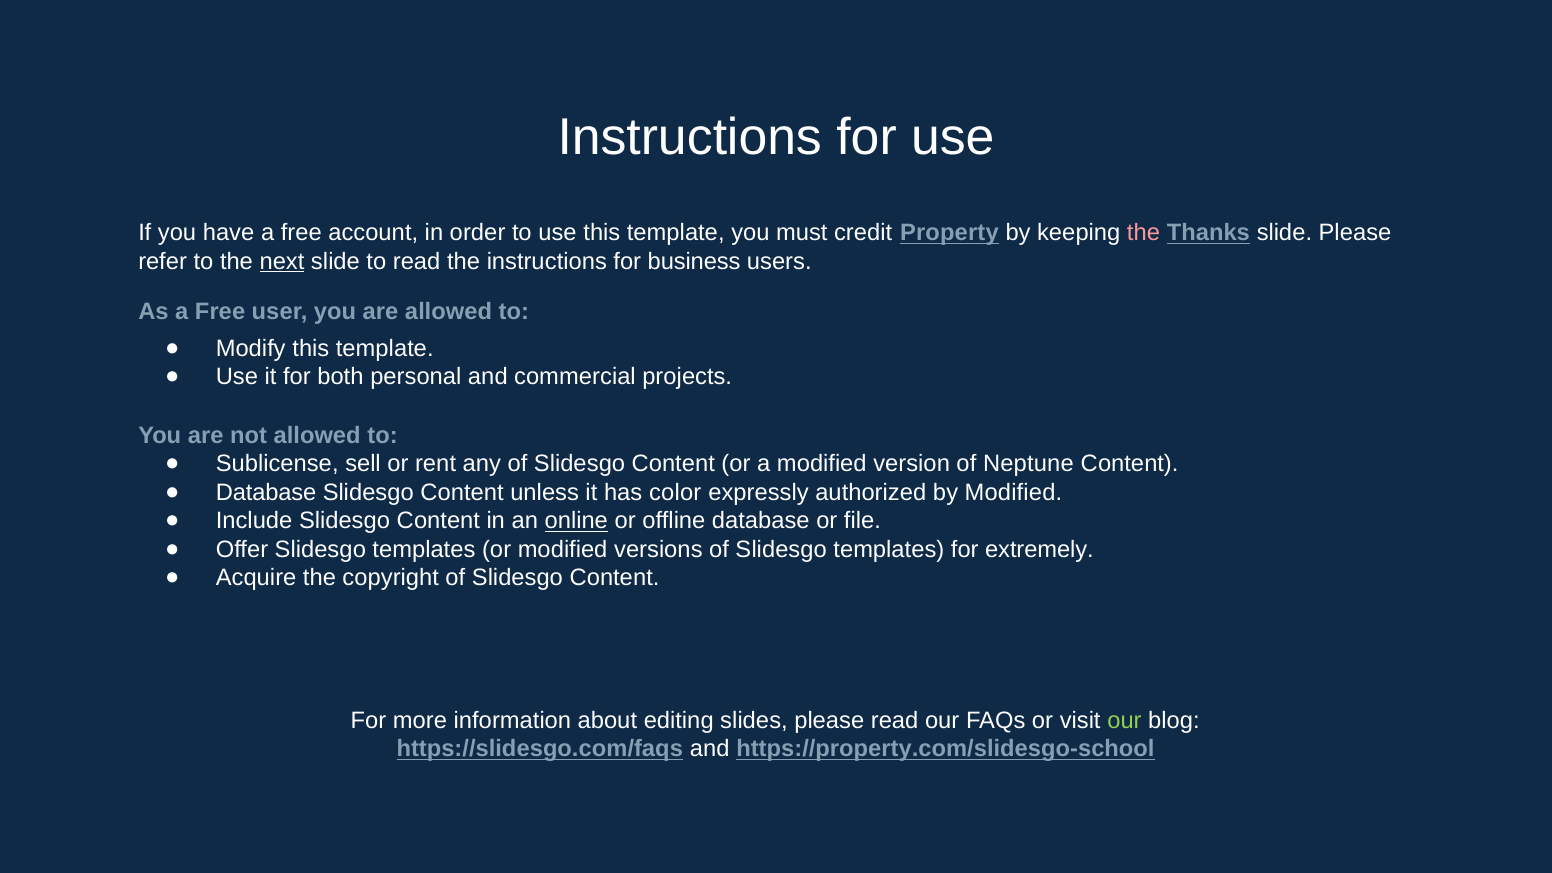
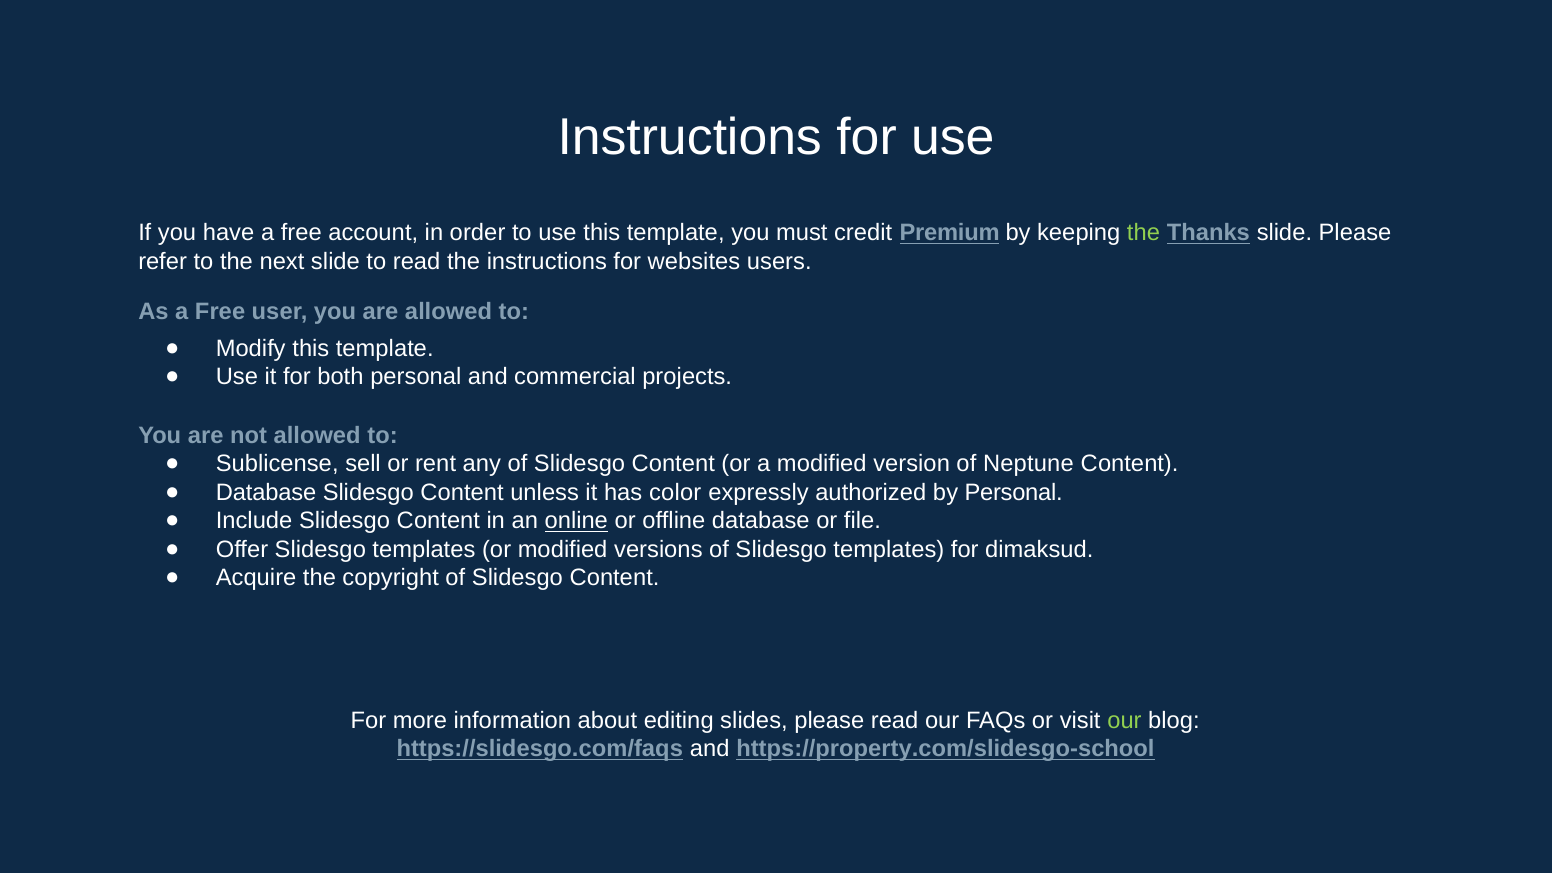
Property: Property -> Premium (950, 233)
the colour: pink -> light green (1143, 233)
next underline: present -> none (282, 261)
business: business -> websites (694, 261)
by Modified: Modified -> Personal (1014, 493)
extremely: extremely -> dimaksud (1039, 550)
